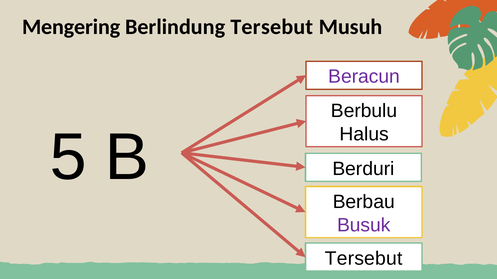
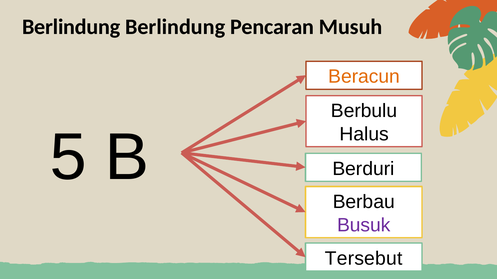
Mengering: Mengering -> Berlindung (71, 27)
Berlindung Tersebut: Tersebut -> Pencaran (272, 27)
Beracun colour: purple -> orange (364, 77)
